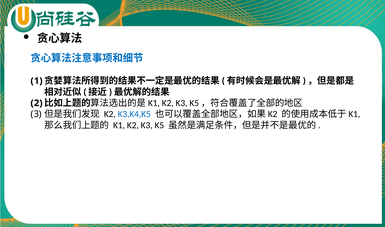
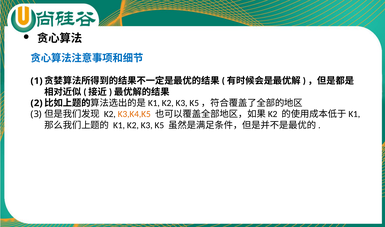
K3,K4,K5 colour: blue -> orange (134, 114)
